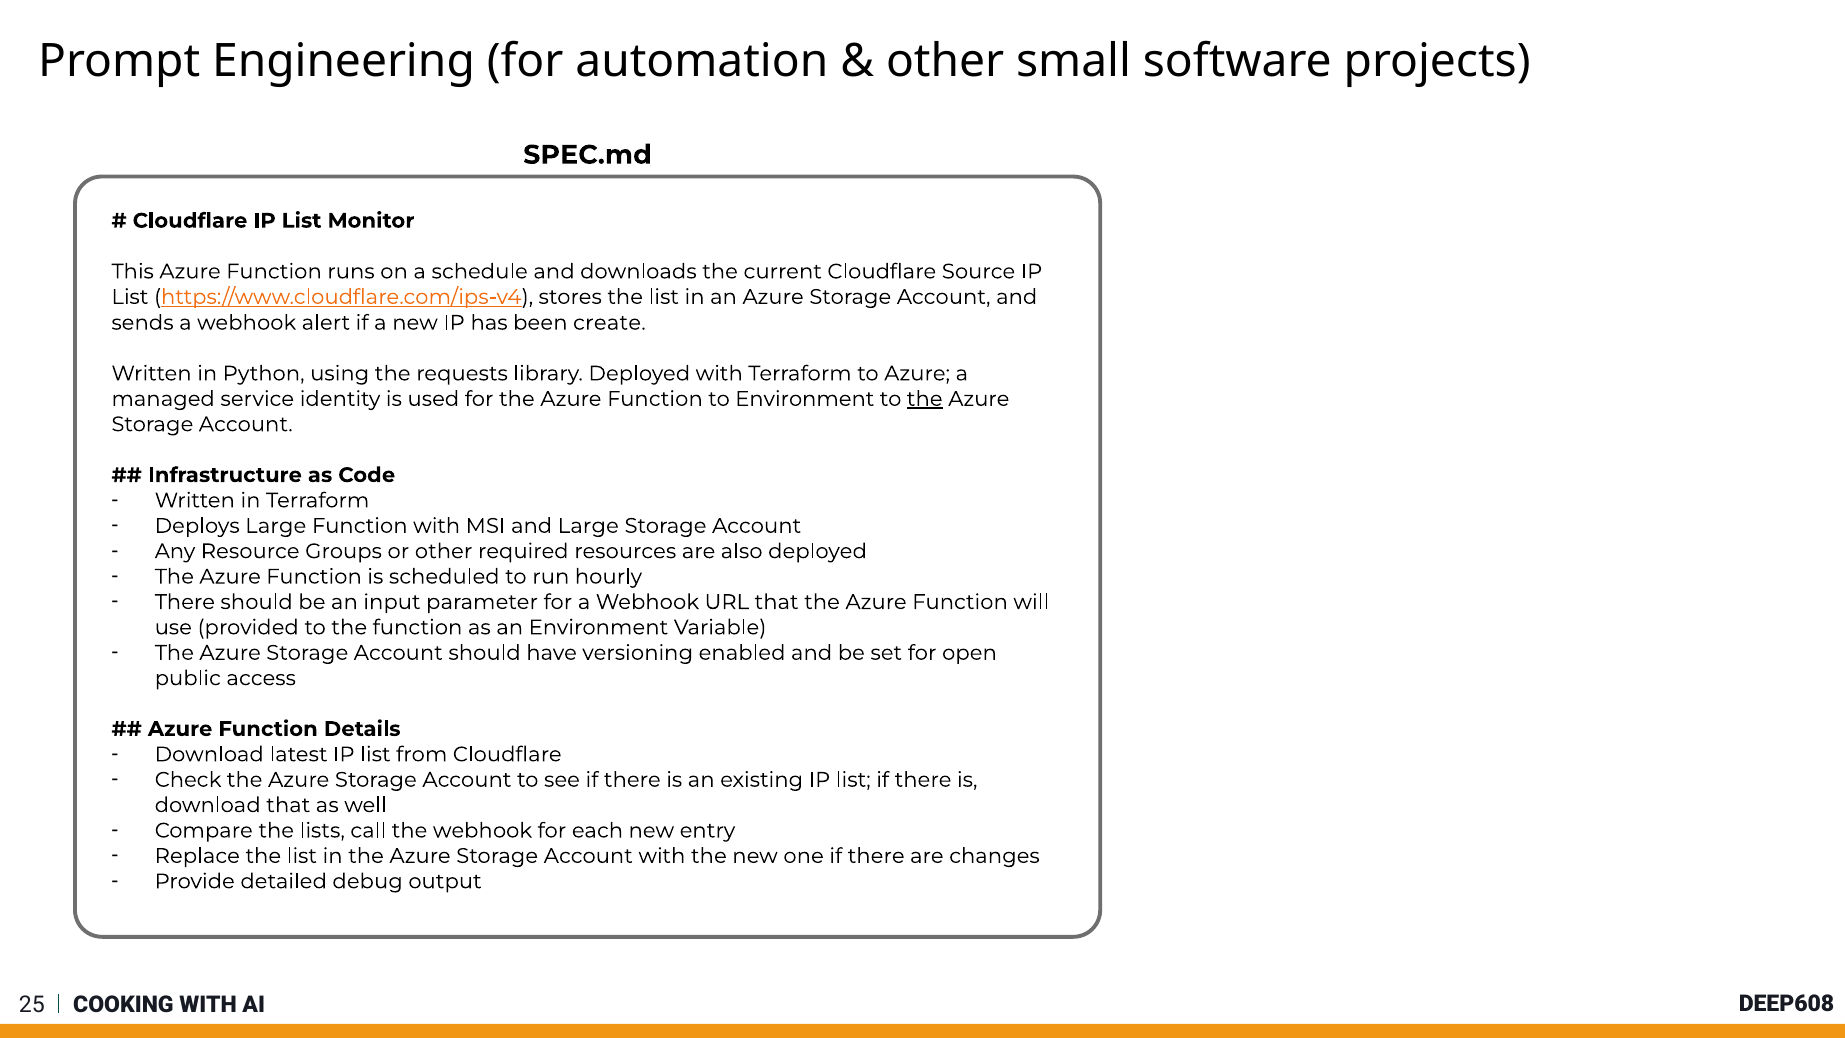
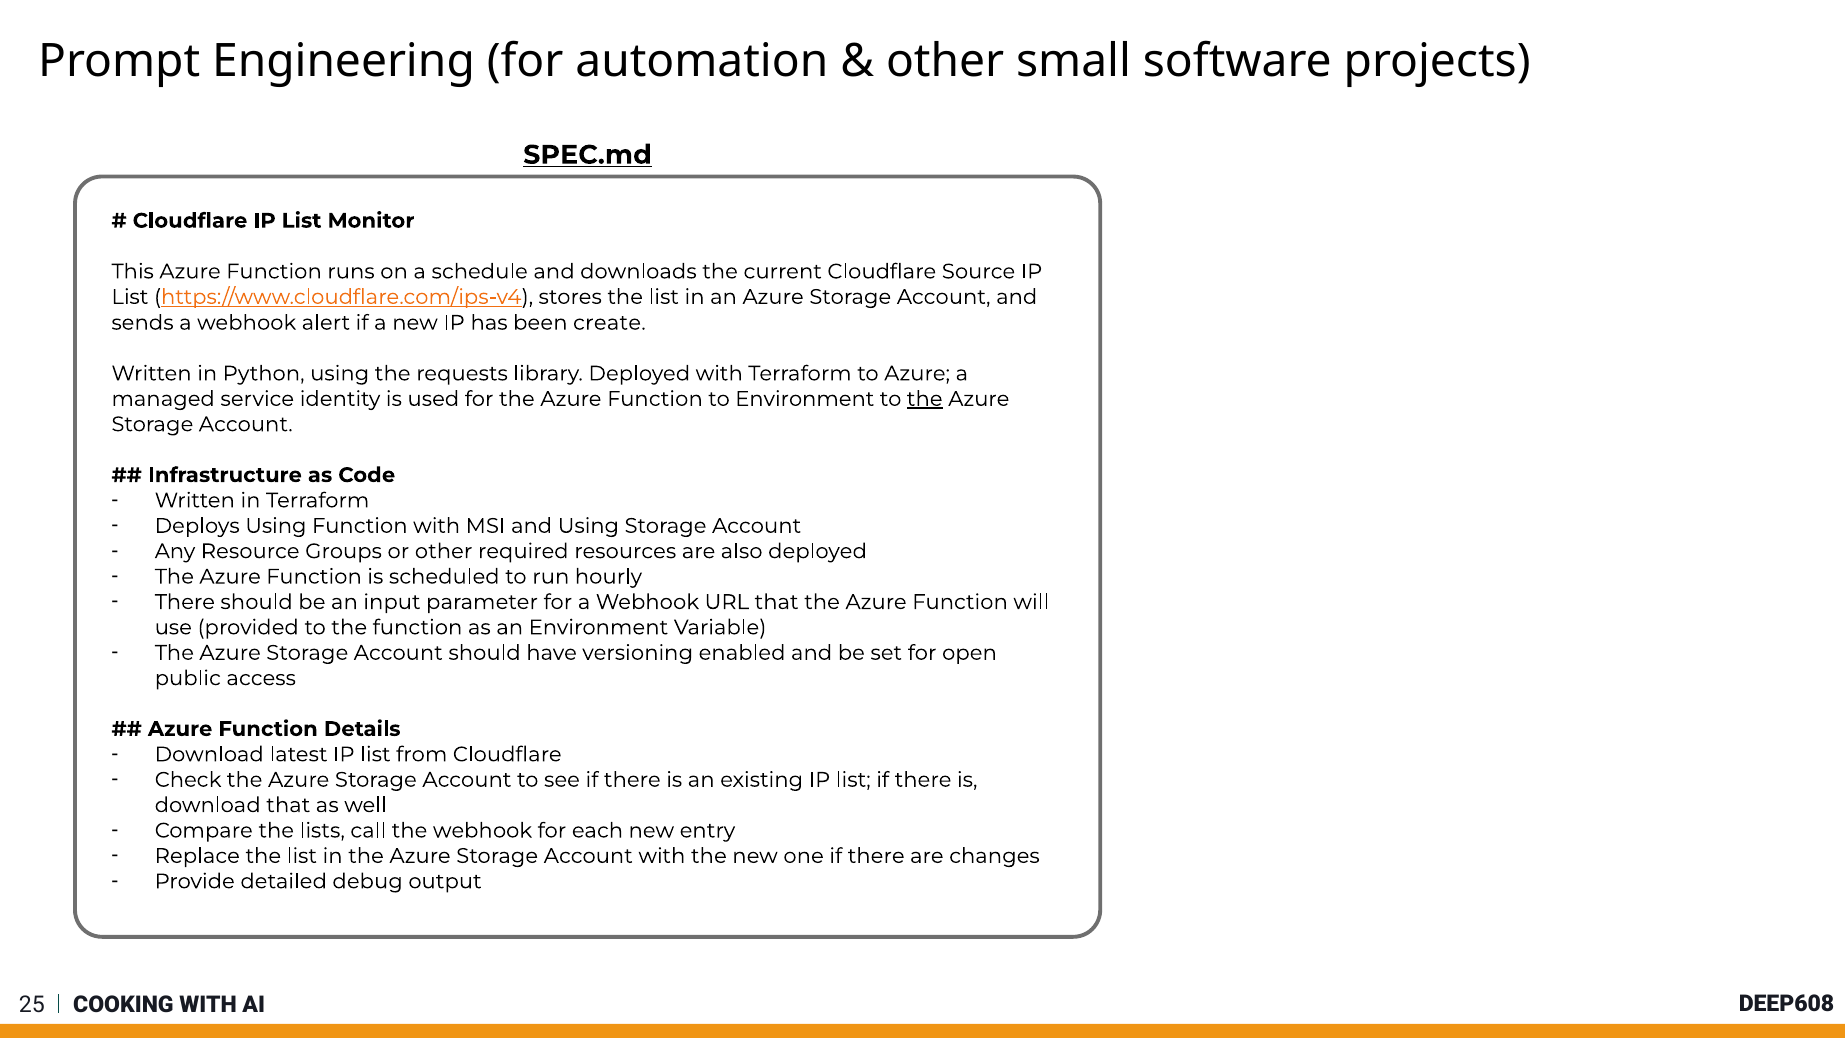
SPEC.md underline: none -> present (587, 155)
Deploys Large: Large -> Using (276, 526)
and Large: Large -> Using (588, 526)
